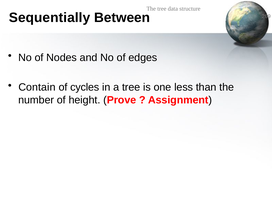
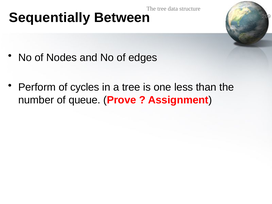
Contain: Contain -> Perform (37, 87)
height: height -> queue (85, 100)
